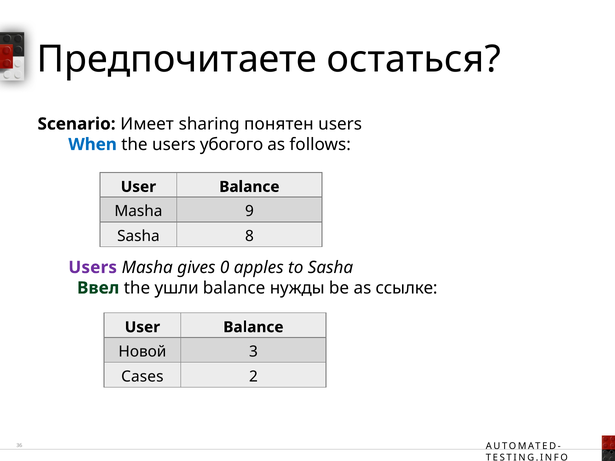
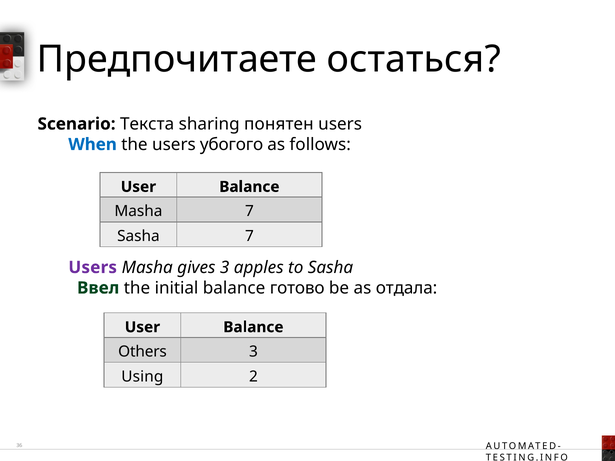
Имеет: Имеет -> Текста (147, 124)
Masha 9: 9 -> 7 (249, 212)
Sasha 8: 8 -> 7 (249, 236)
gives 0: 0 -> 3 (225, 268)
ушли: ушли -> initial (177, 288)
нужды: нужды -> готово (297, 288)
ссылке: ссылке -> отдала (407, 288)
Новой: Новой -> Others (143, 352)
Cases: Cases -> Using (142, 377)
